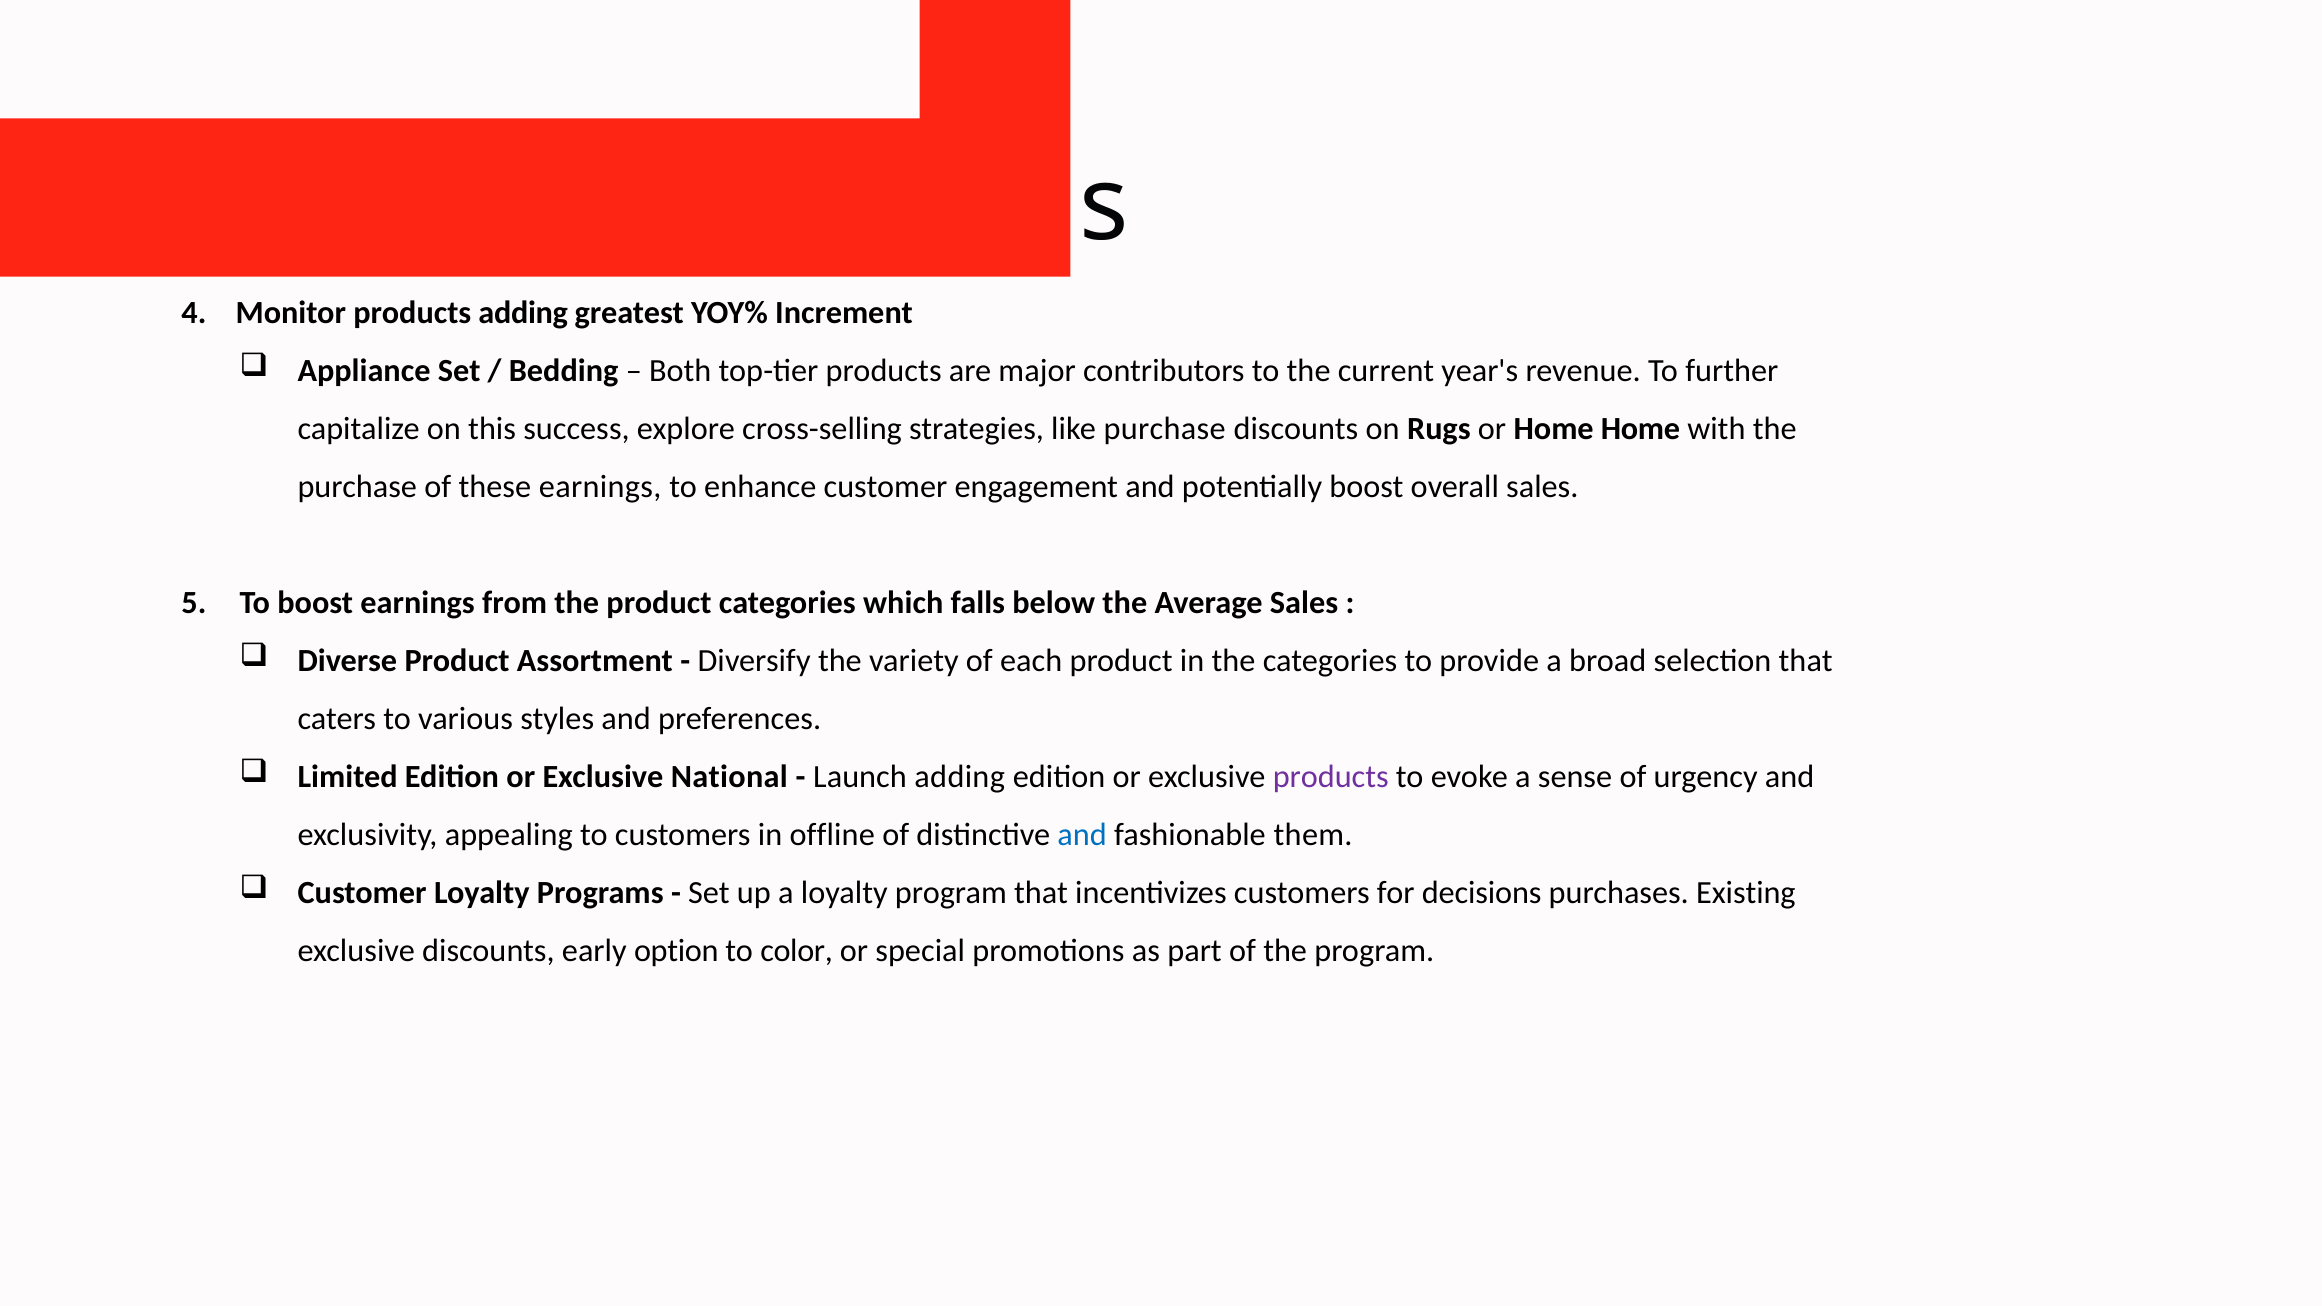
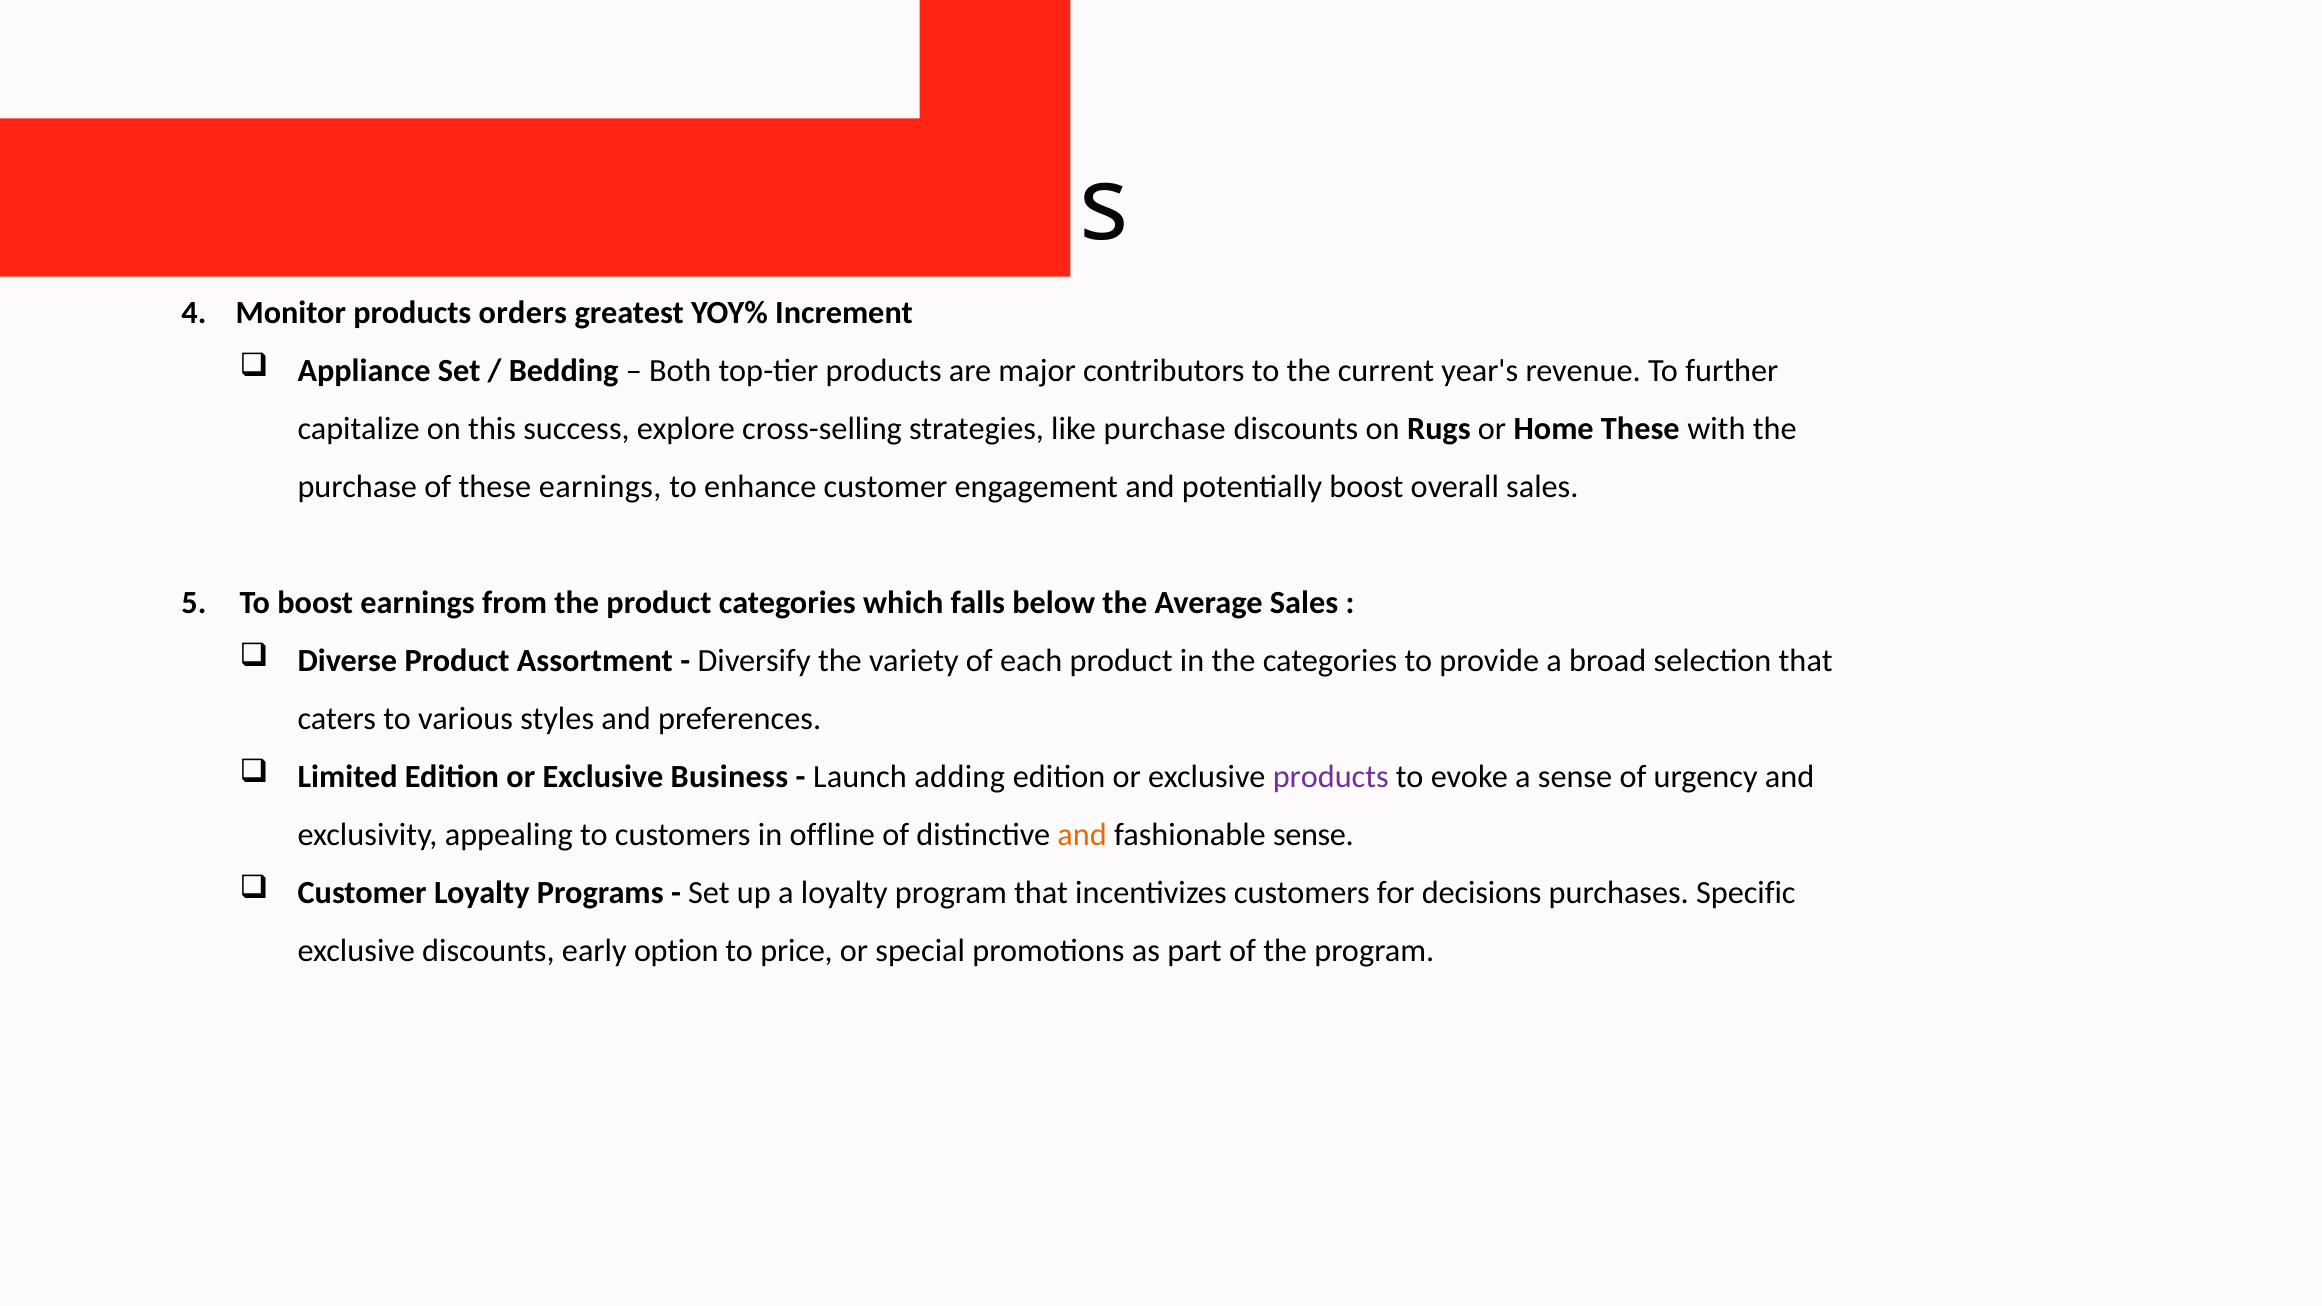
products adding: adding -> orders (523, 313)
Home Home: Home -> These (1640, 429)
National: National -> Business (729, 777)
and colour: blue -> orange (1082, 835)
fashionable them: them -> sense (1313, 835)
Existing: Existing -> Specific (1746, 893)
color: color -> price (797, 951)
